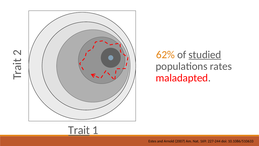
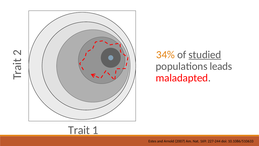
62%: 62% -> 34% (165, 55)
rates: rates -> leads (221, 66)
Trait underline: present -> none (79, 130)
